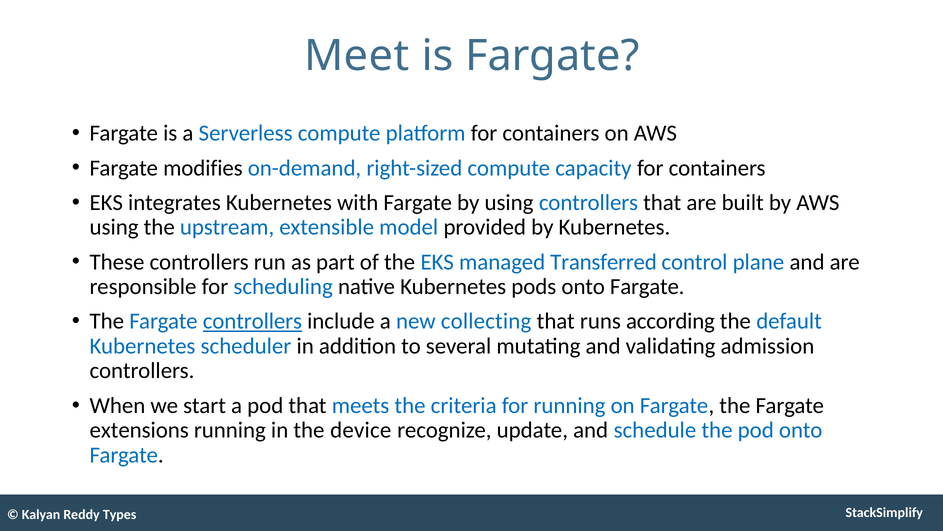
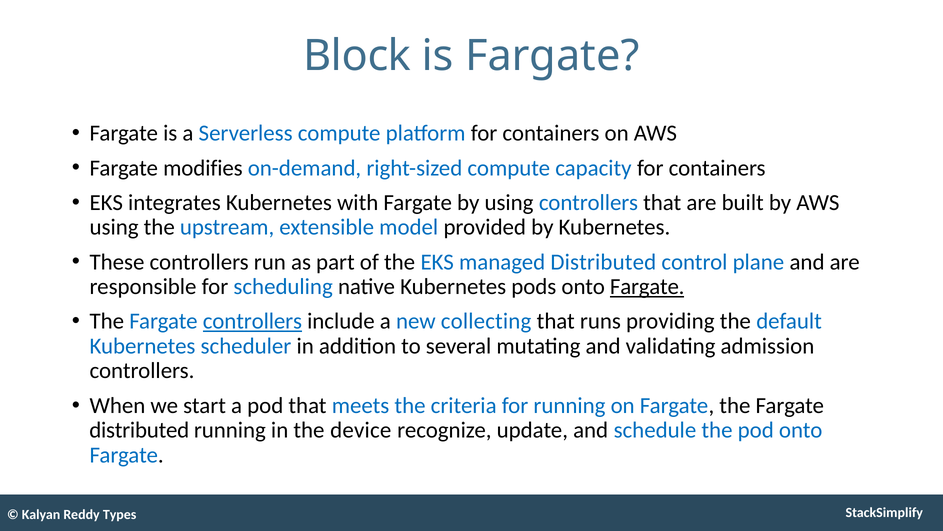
Meet: Meet -> Block (357, 56)
managed Transferred: Transferred -> Distributed (603, 262)
Fargate underline: none -> present (647, 286)
according: according -> providing (670, 321)
extensions: extensions -> distributed (139, 430)
